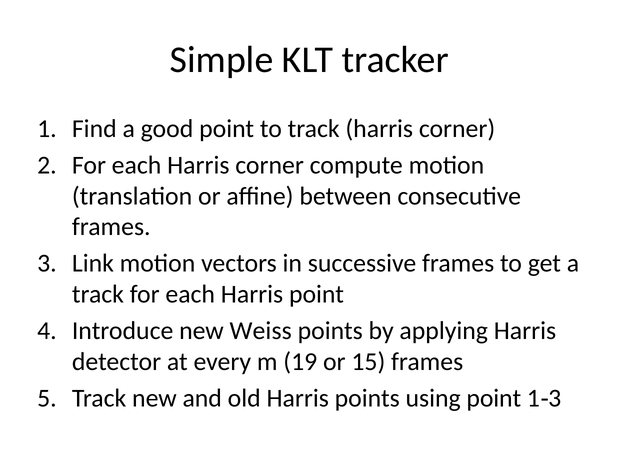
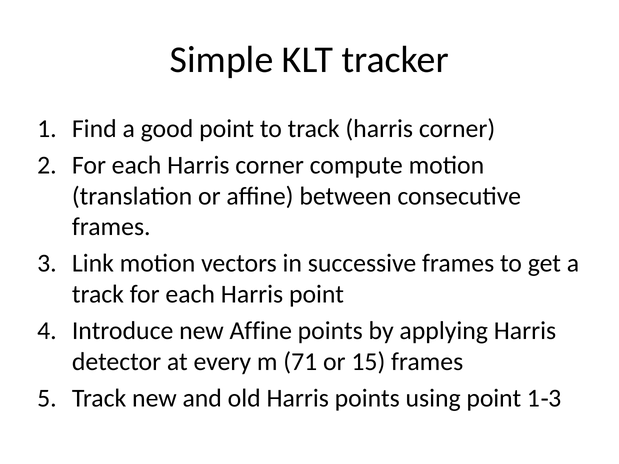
new Weiss: Weiss -> Affine (261, 331)
19: 19 -> 71 (300, 362)
